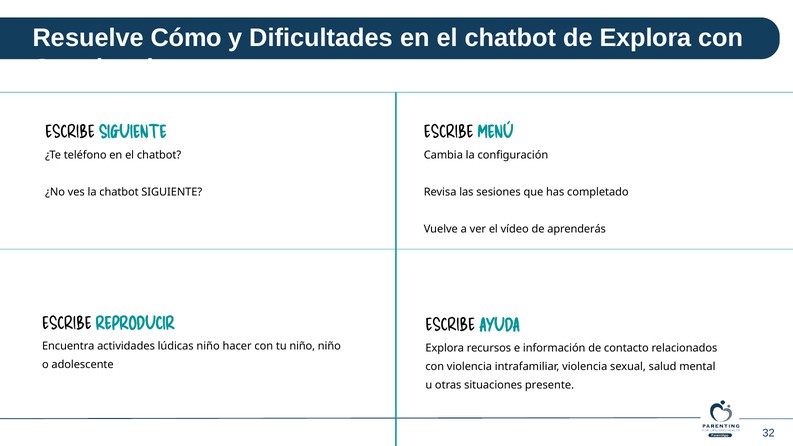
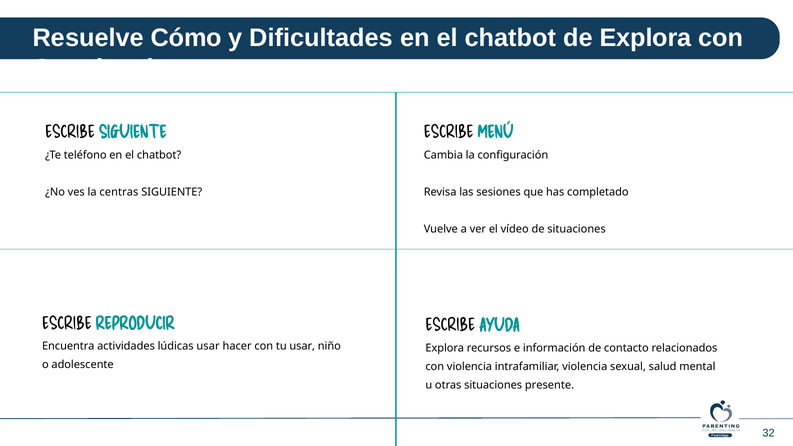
la chatbot: chatbot -> centras (119, 192)
de aprenderás: aprenderás -> situaciones (577, 229)
lúdicas niño: niño -> usar (208, 346)
tu niño: niño -> usar (302, 346)
